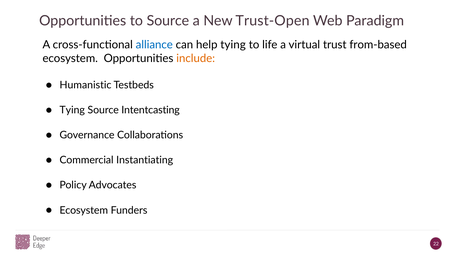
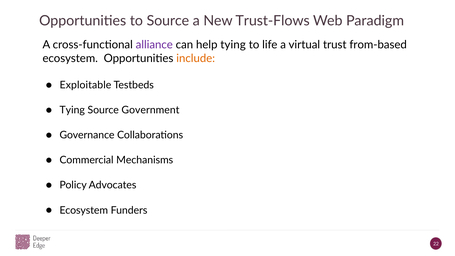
Trust-Open: Trust-Open -> Trust-Flows (273, 21)
alliance colour: blue -> purple (154, 45)
Humanistic: Humanistic -> Exploitable (85, 85)
Intentcasting: Intentcasting -> Government (150, 110)
Instantiating: Instantiating -> Mechanisms (145, 160)
